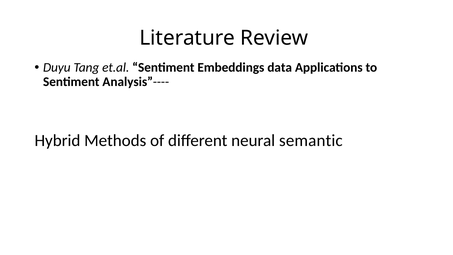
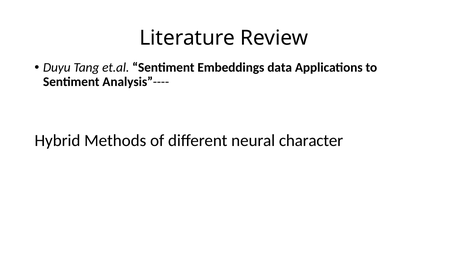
semantic: semantic -> character (311, 141)
